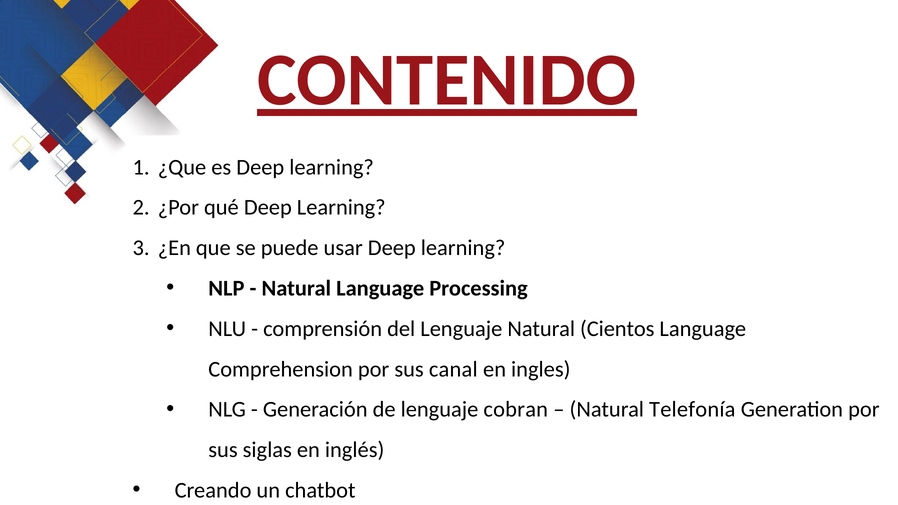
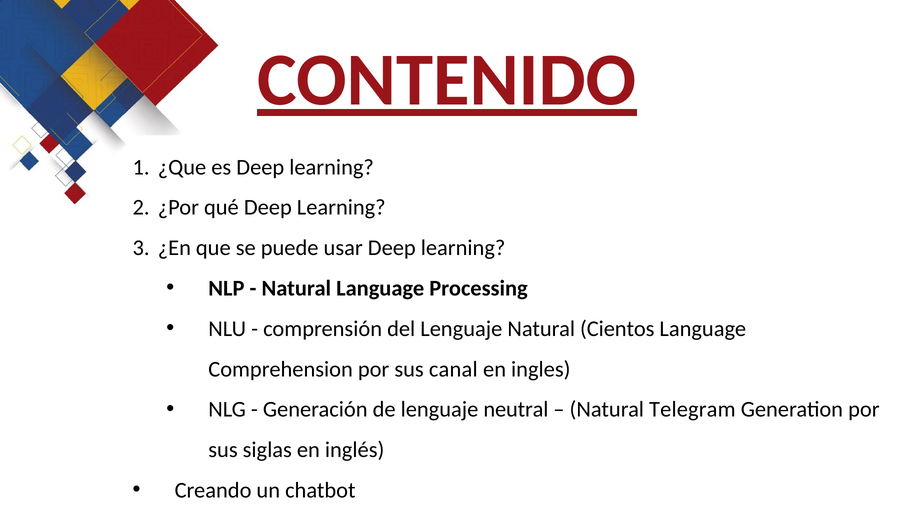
cobran: cobran -> neutral (516, 410)
Telefonía: Telefonía -> Telegram (692, 410)
